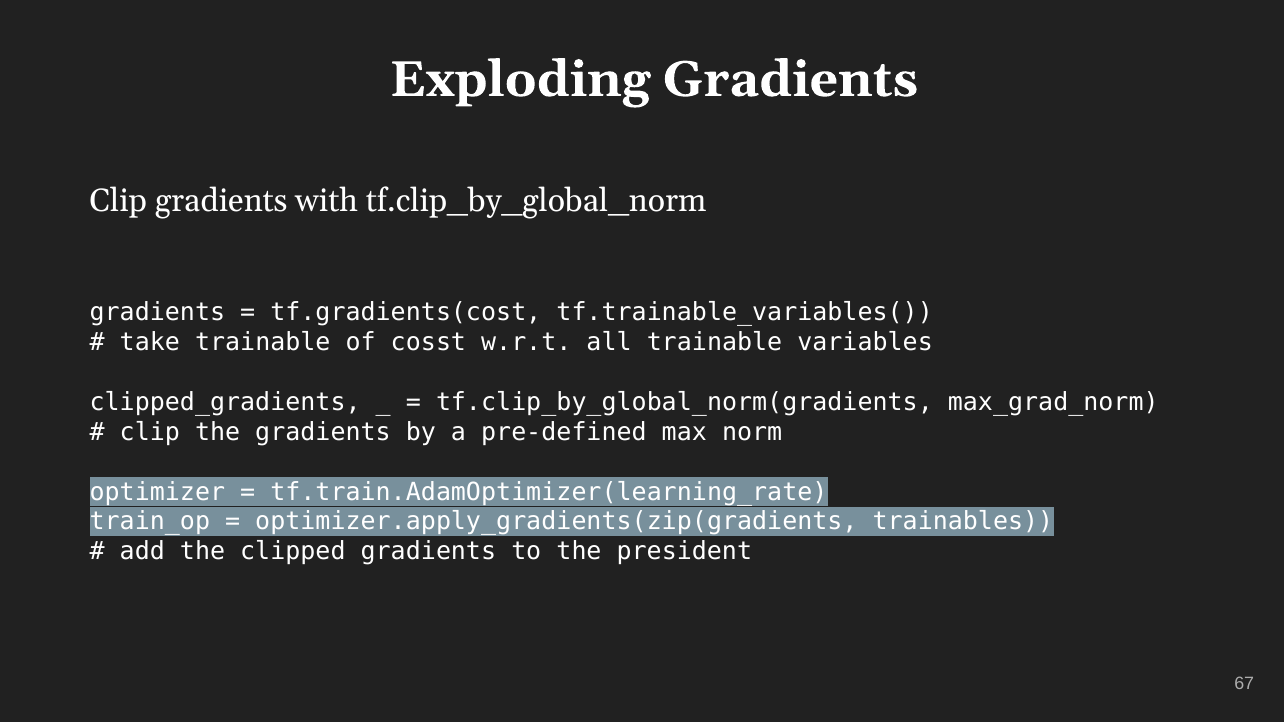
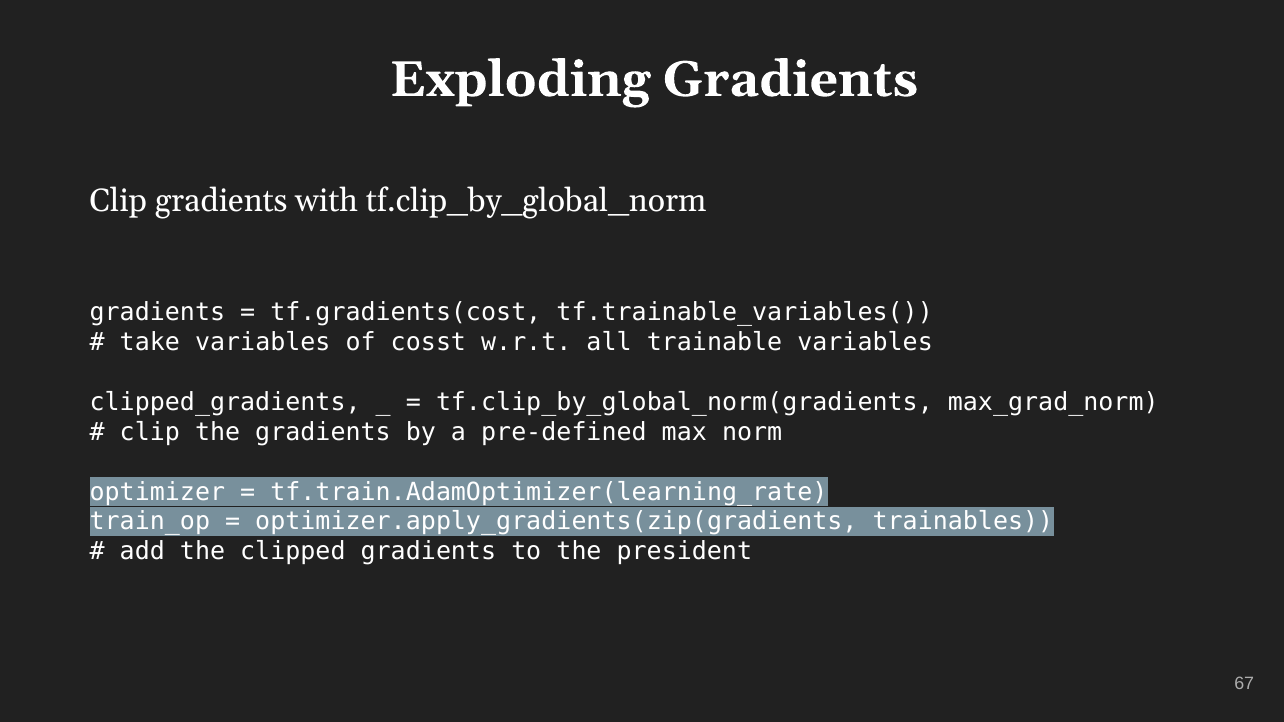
take trainable: trainable -> variables (263, 342)
